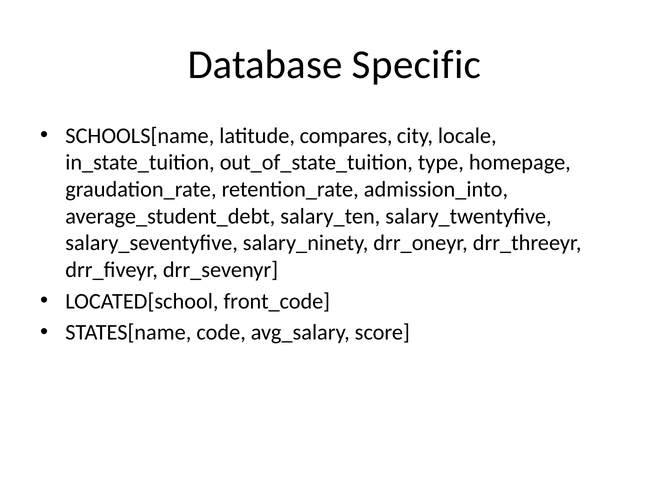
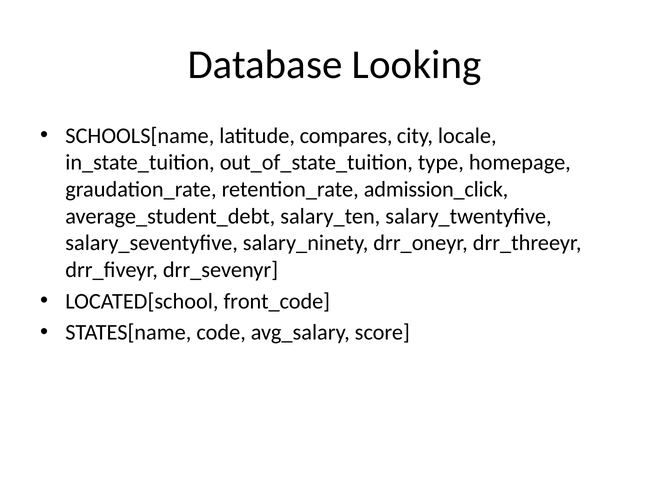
Specific: Specific -> Looking (417, 65)
admission_into: admission_into -> admission_click (436, 189)
